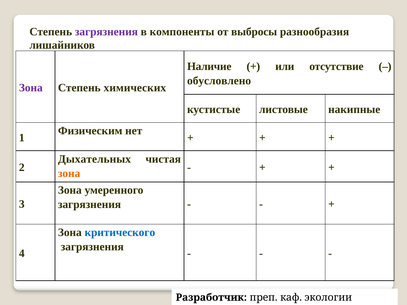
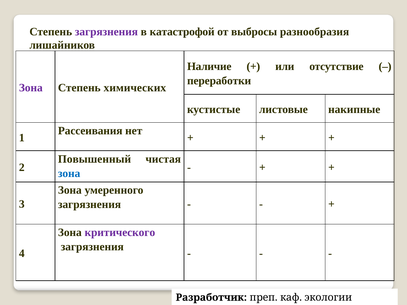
компоненты: компоненты -> катастрофой (182, 32)
обусловлено: обусловлено -> переработки (219, 81)
Физическим: Физическим -> Рассеивания (90, 131)
Дыхательных: Дыхательных -> Повышенный (95, 159)
зона colour: orange -> blue (69, 174)
критического colour: blue -> purple (120, 233)
